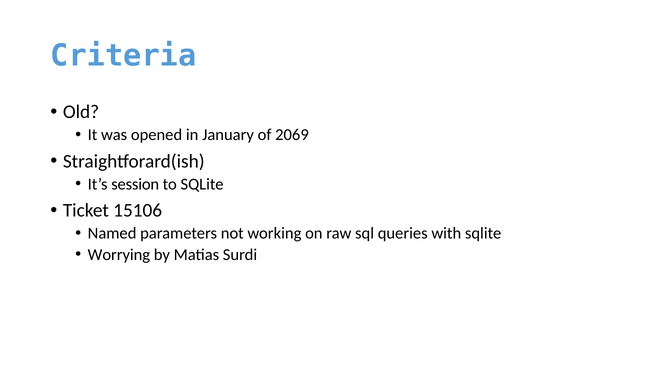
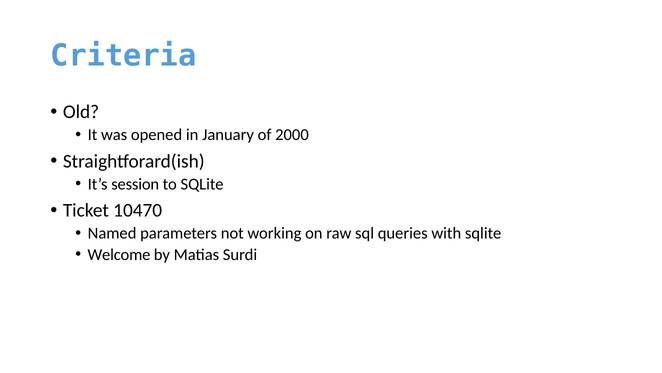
2069: 2069 -> 2000 (292, 135)
15106: 15106 -> 10470 (138, 210)
Worrying: Worrying -> Welcome (119, 254)
